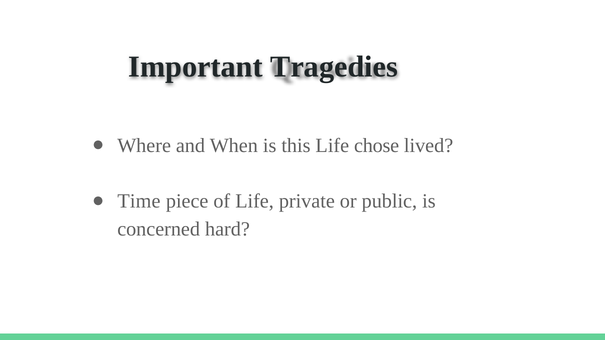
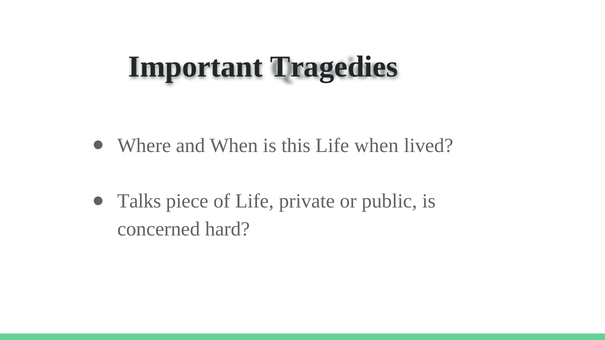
Life chose: chose -> when (376, 146)
Time: Time -> Talks (139, 201)
